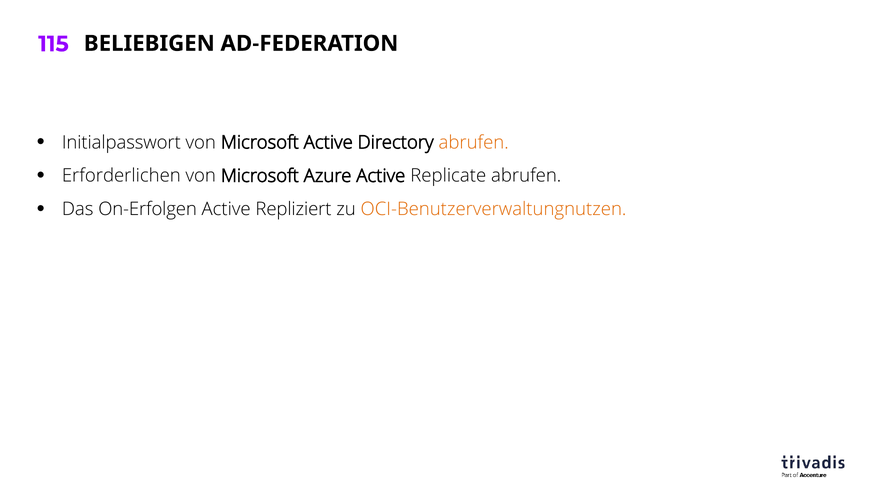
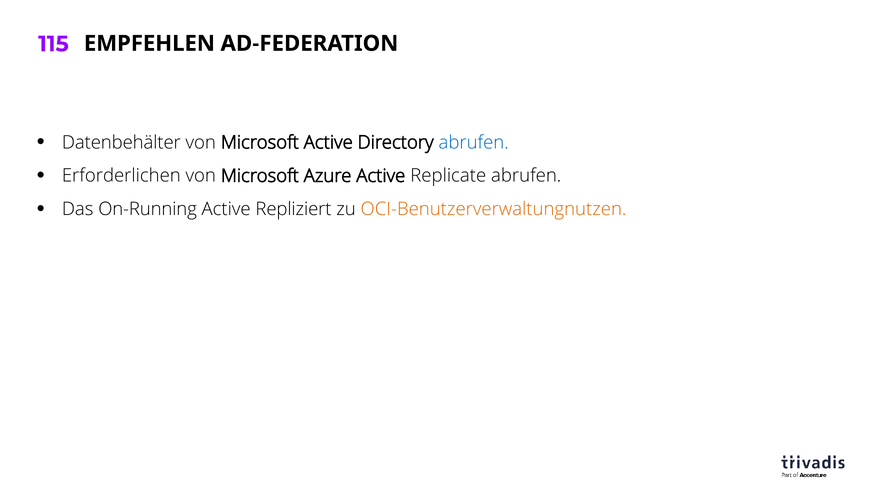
BELIEBIGEN: BELIEBIGEN -> EMPFEHLEN (149, 43)
Initialpasswort: Initialpasswort -> Datenbehälter (121, 142)
abrufen colour: orange -> blue (474, 142)
On-Erfolgen: On-Erfolgen -> On-Running (148, 209)
